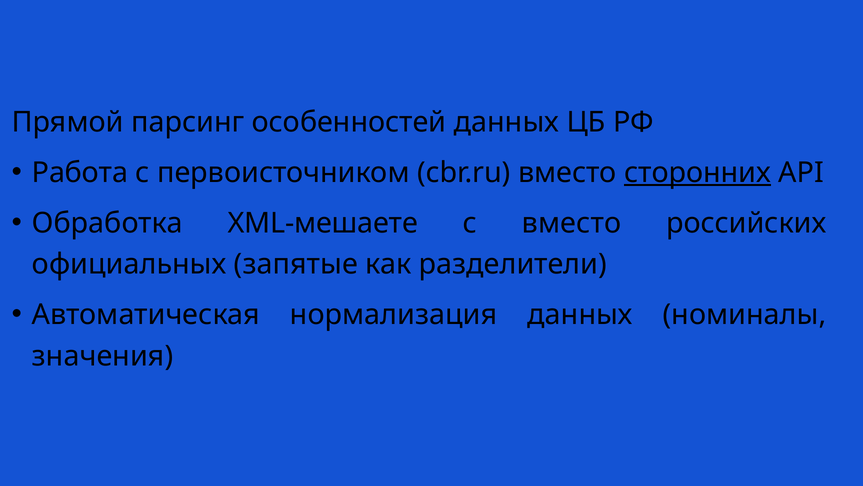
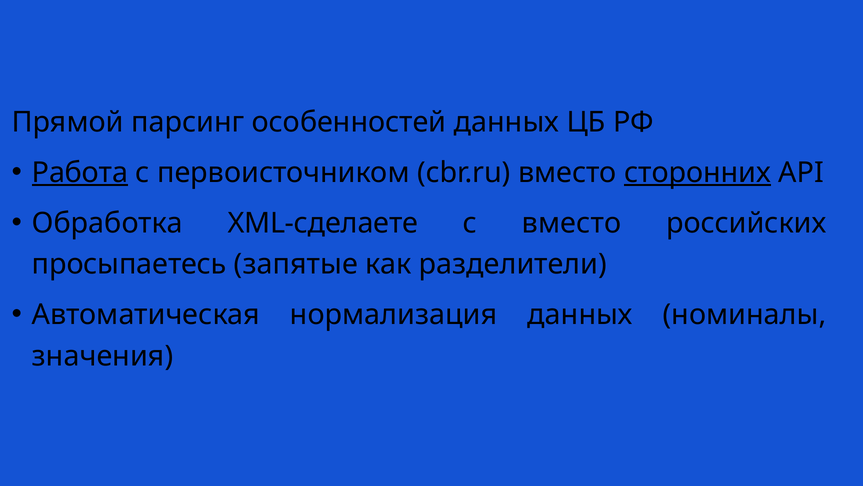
Работа underline: none -> present (80, 172)
XML-мешаете: XML-мешаете -> XML-сделаете (323, 223)
официальных: официальных -> просыпаетесь (129, 264)
